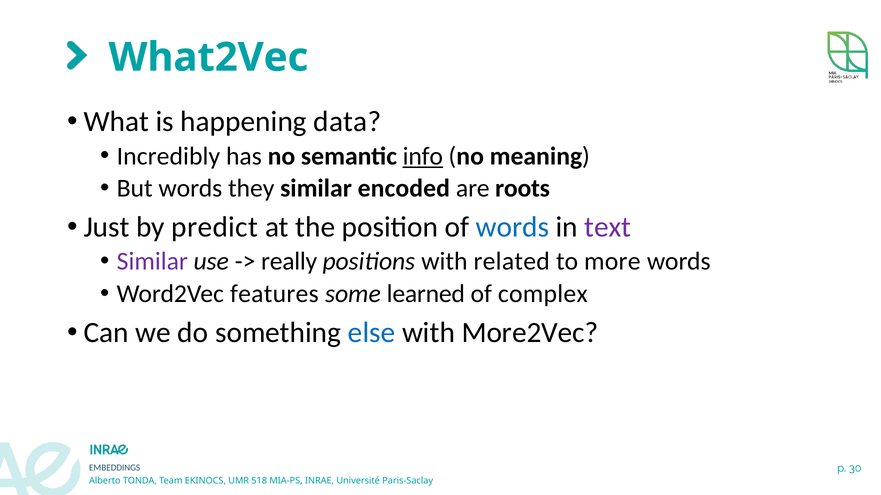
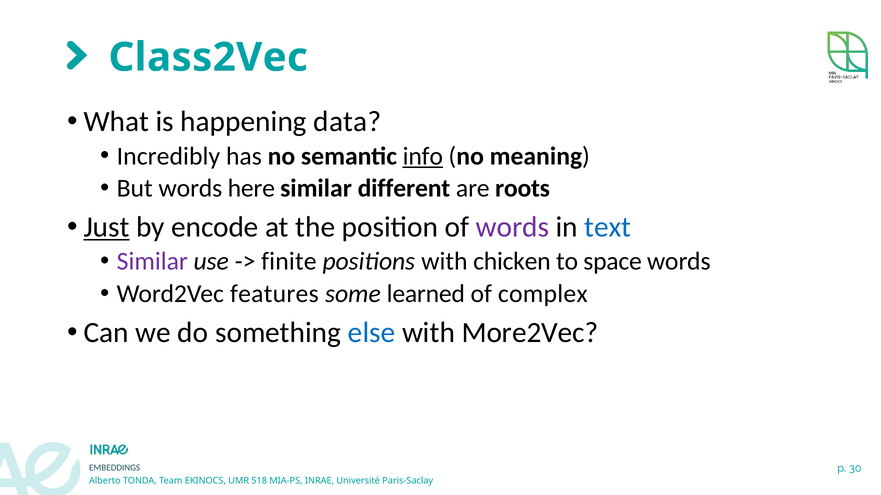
What2Vec: What2Vec -> Class2Vec (208, 57)
they: they -> here (251, 189)
encoded: encoded -> different (404, 189)
Just underline: none -> present (107, 227)
predict: predict -> encode (215, 227)
words colour: blue -> purple (513, 227)
text colour: purple -> blue (608, 227)
really: really -> finite (289, 262)
related: related -> chicken (512, 262)
more: more -> space (613, 262)
